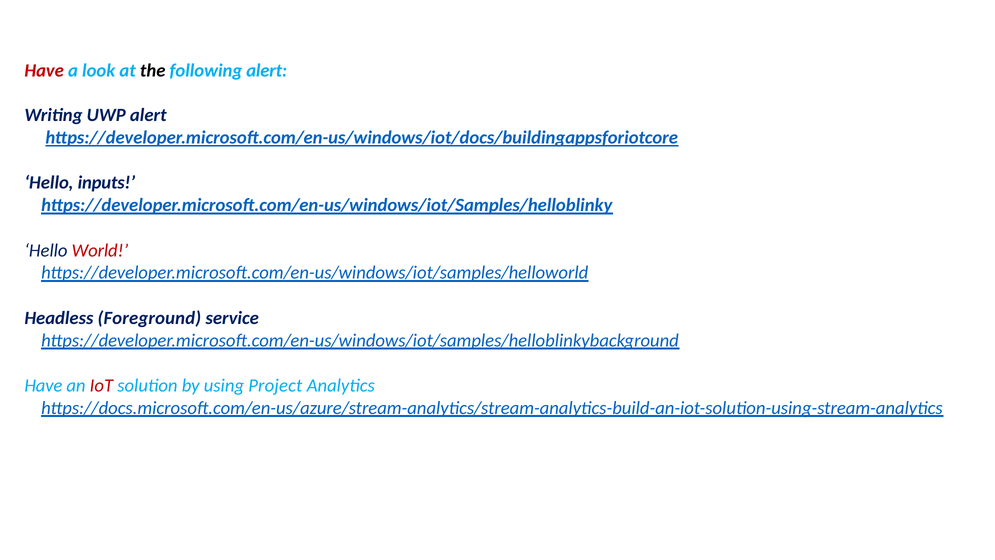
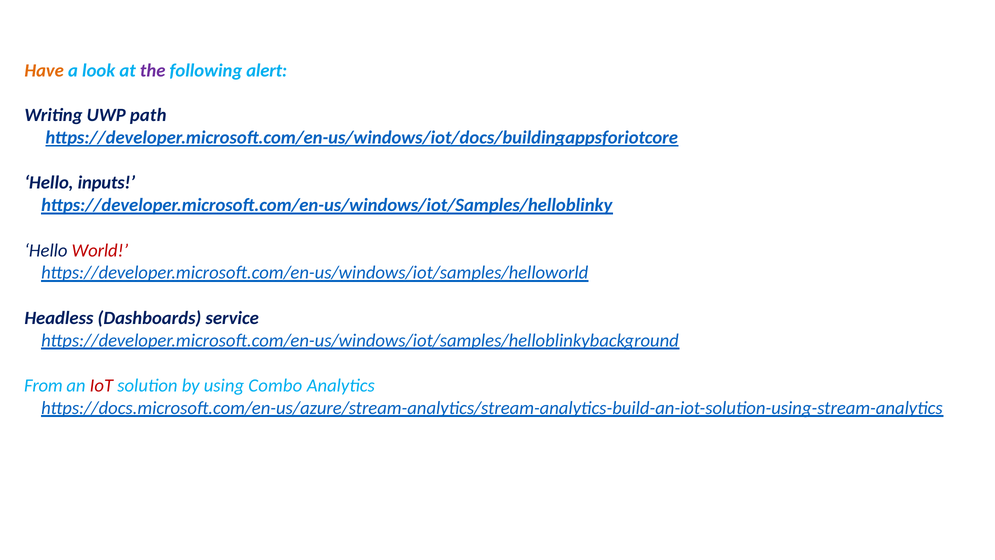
Have colour: red -> orange (44, 70)
the colour: black -> purple (153, 70)
UWP alert: alert -> path (148, 115)
Foreground: Foreground -> Dashboards (149, 318)
Have: Have -> From (43, 385)
Project: Project -> Combo (275, 385)
